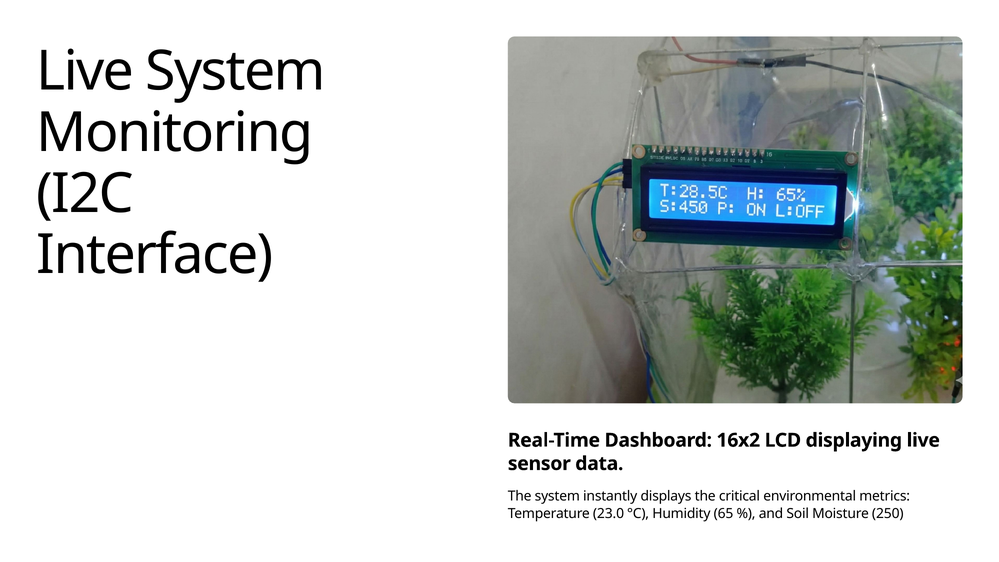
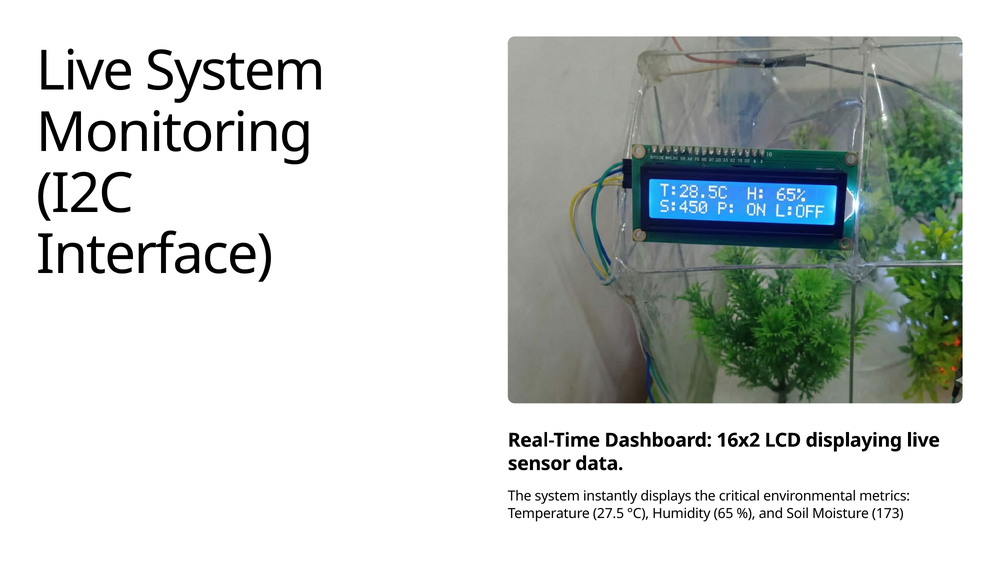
23.0: 23.0 -> 27.5 (609, 514)
250: 250 -> 173 (888, 514)
